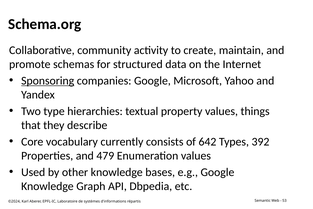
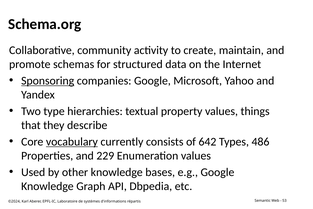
vocabulary underline: none -> present (72, 142)
392: 392 -> 486 (260, 142)
479: 479 -> 229 (105, 156)
